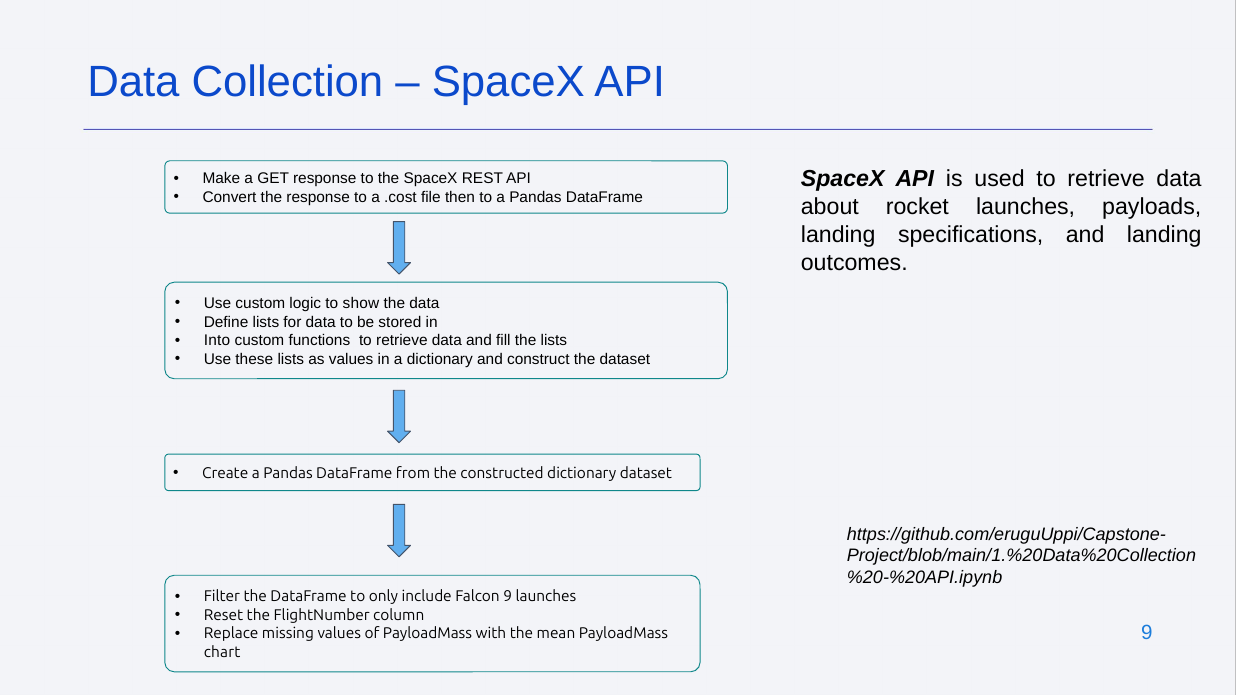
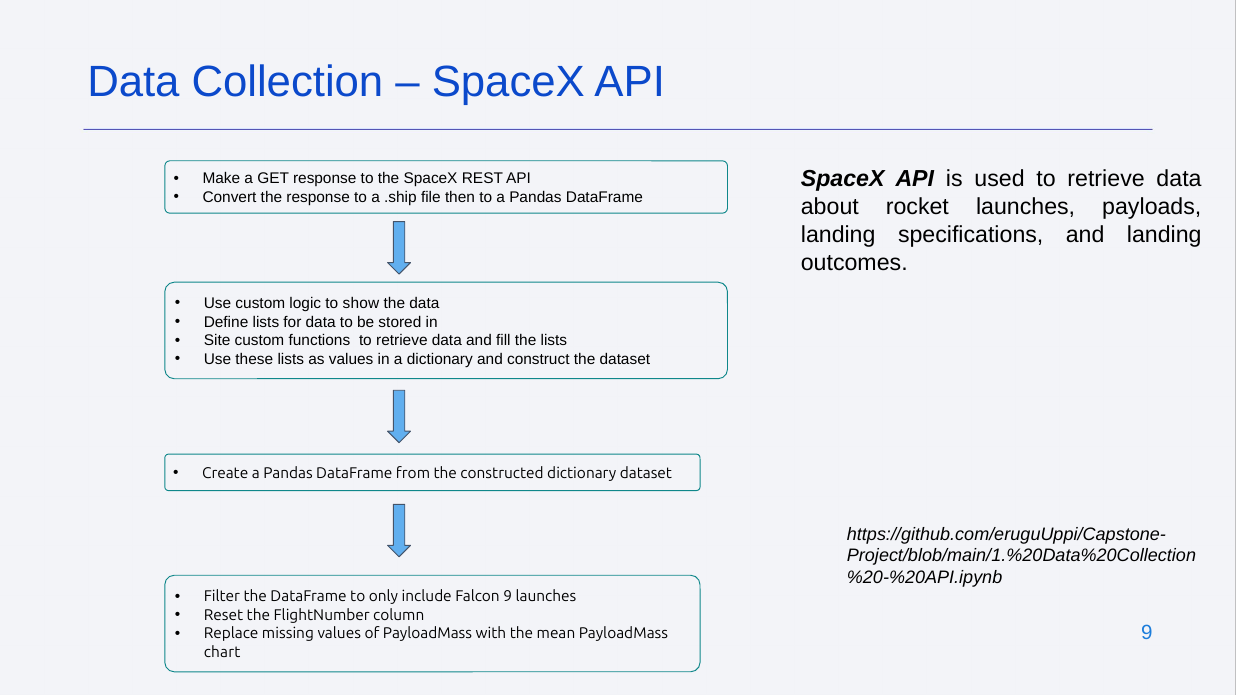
.cost: .cost -> .ship (400, 197)
Into: Into -> Site (217, 341)
